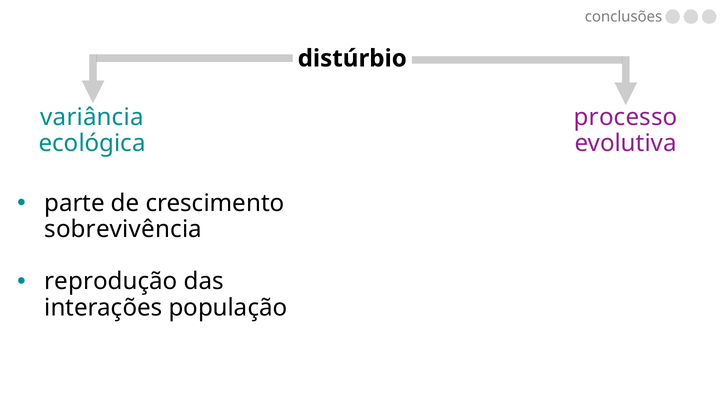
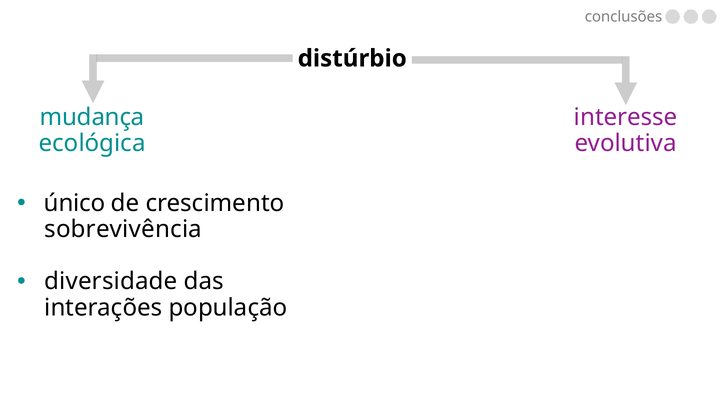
variância: variância -> mudança (92, 117)
processo: processo -> interesse (626, 117)
parte: parte -> único (75, 203)
reprodução: reprodução -> diversidade (111, 281)
